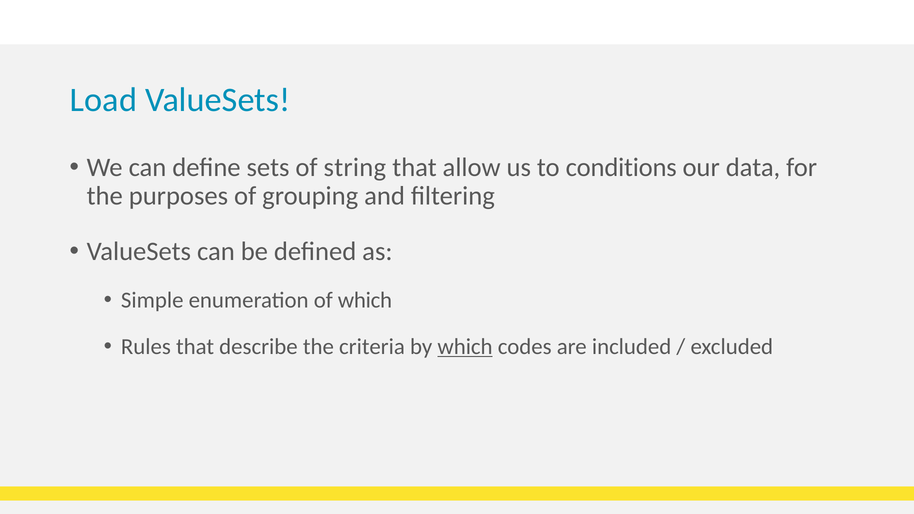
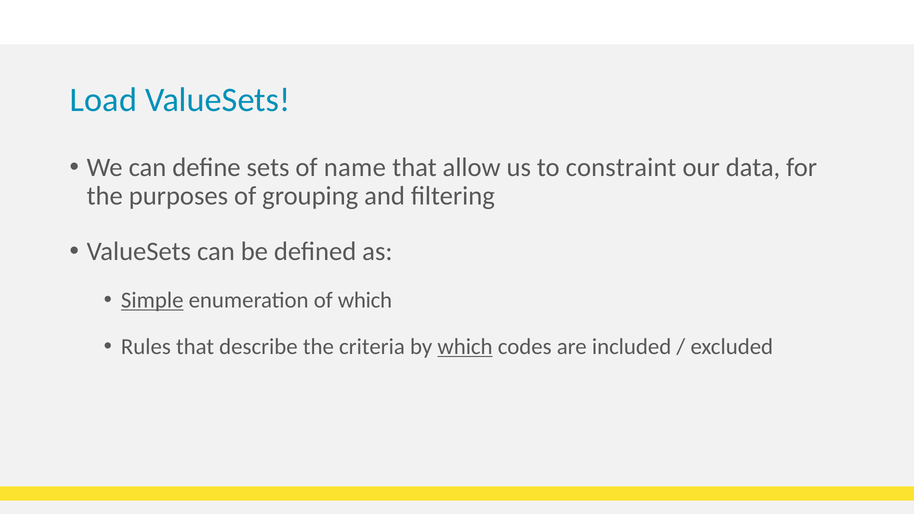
string: string -> name (355, 167)
conditions: conditions -> constraint (621, 167)
Simple underline: none -> present (152, 300)
